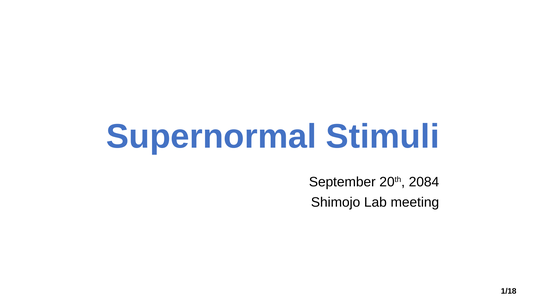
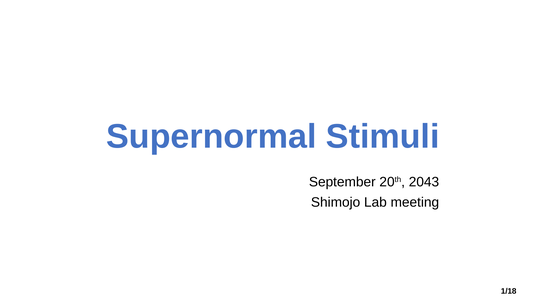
2084: 2084 -> 2043 (424, 182)
